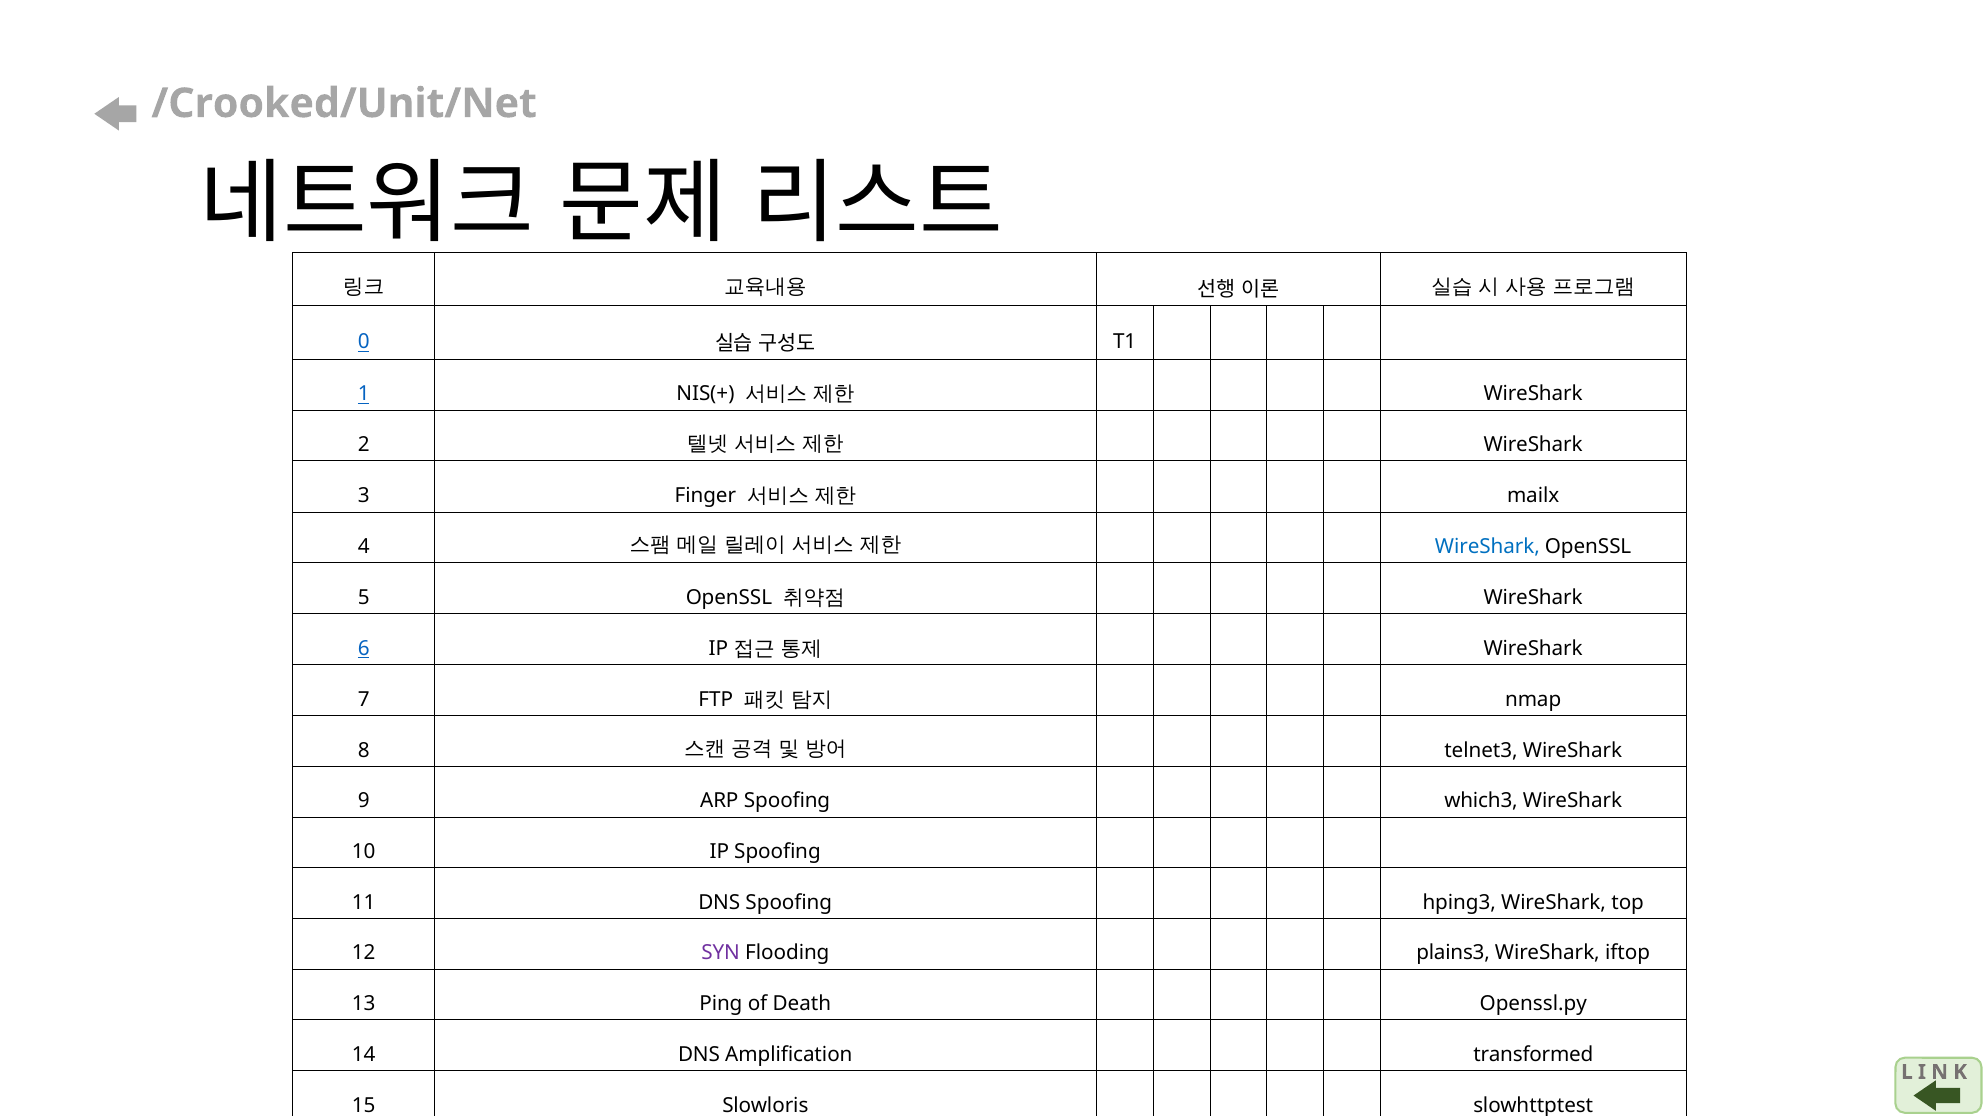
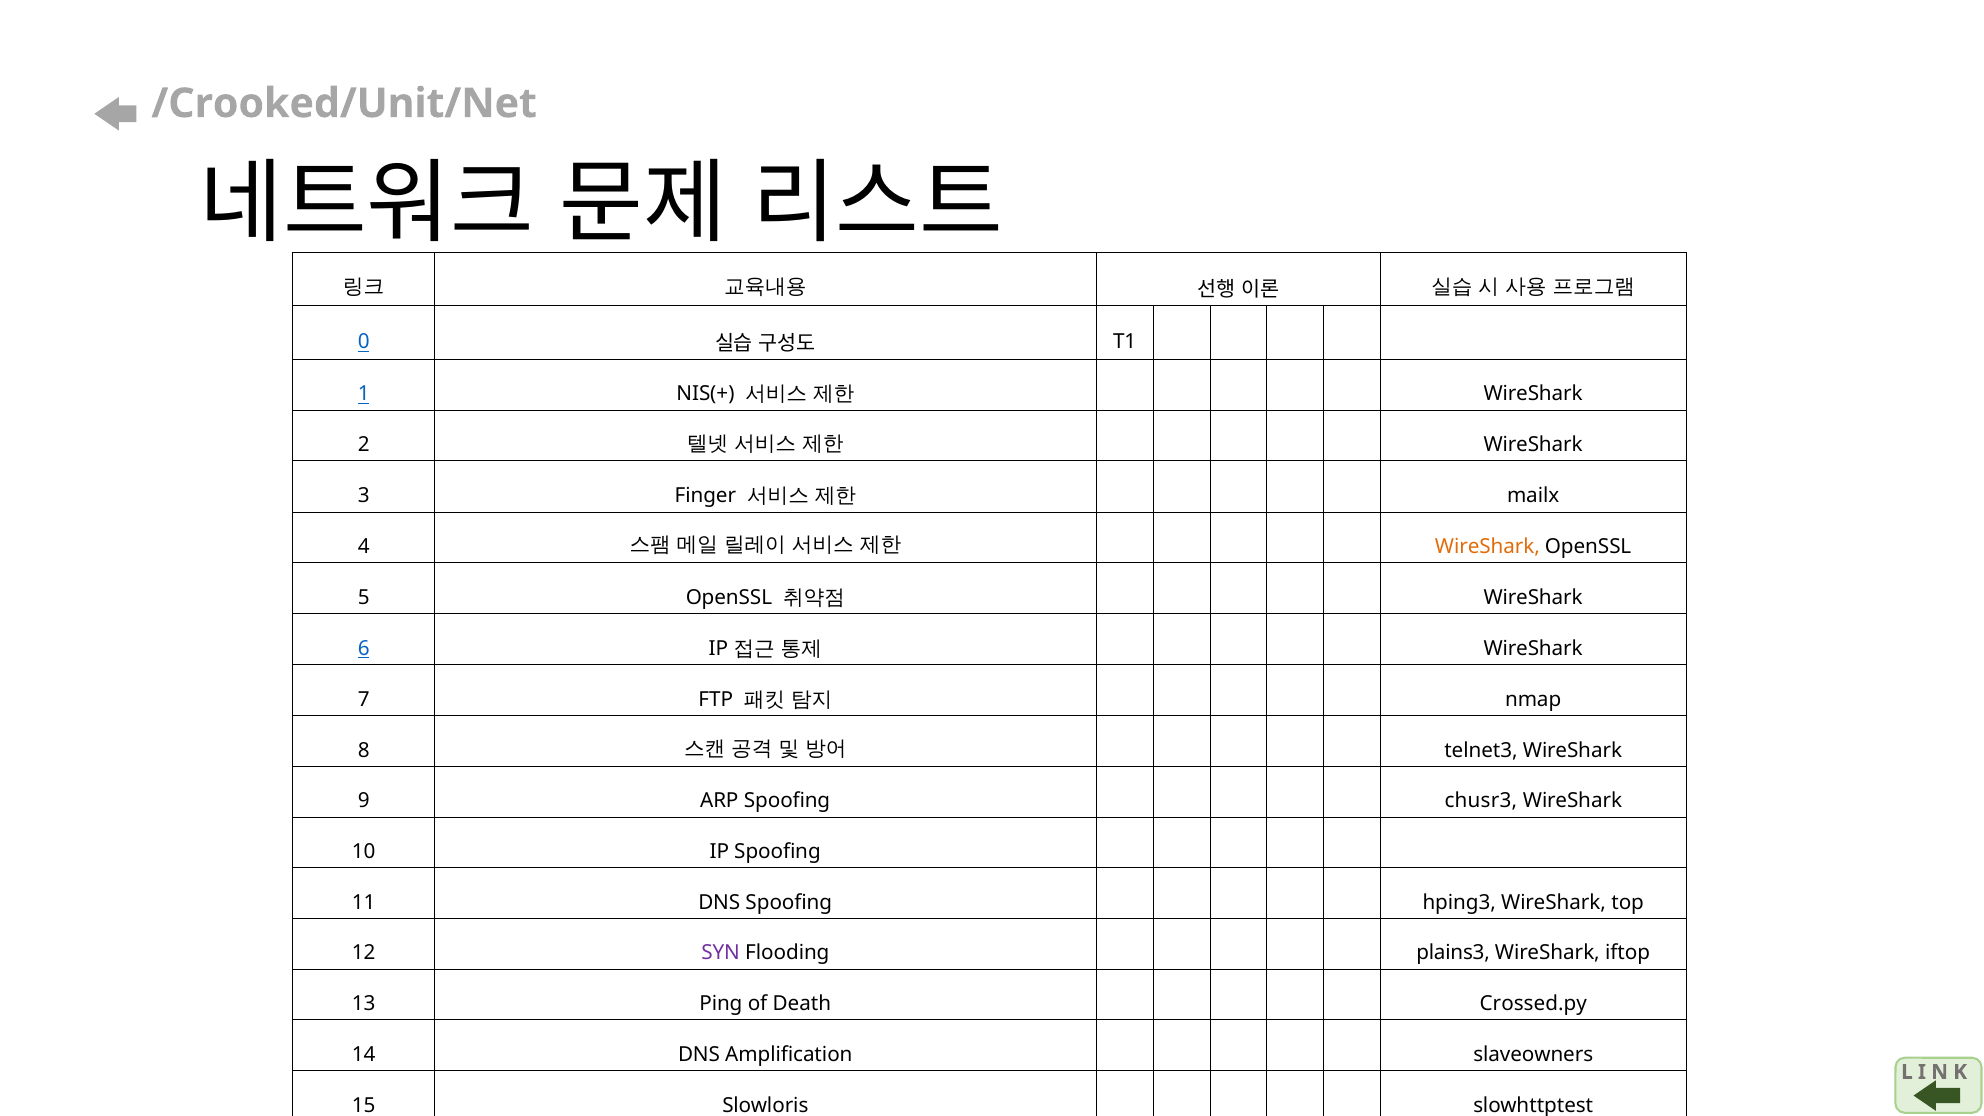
WireShark colour: blue -> orange (1487, 547)
which3: which3 -> chusr3 (1481, 801)
Openssl.py: Openssl.py -> Crossed.py (1533, 1004)
transformed: transformed -> slaveowners (1533, 1055)
